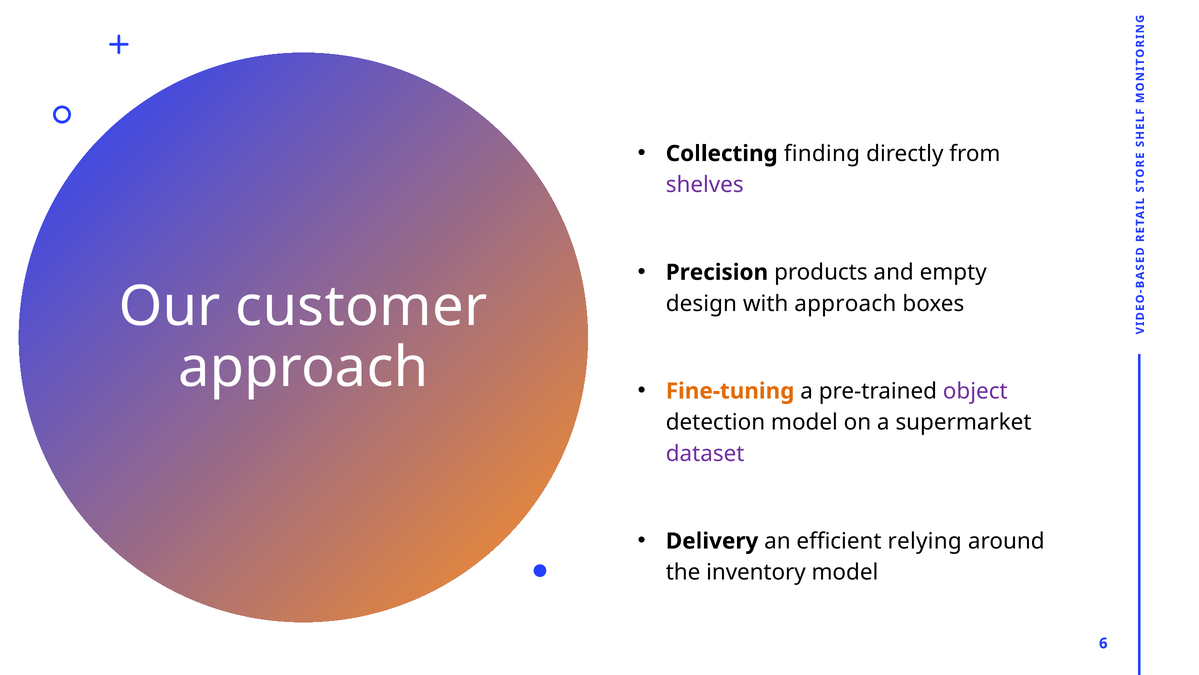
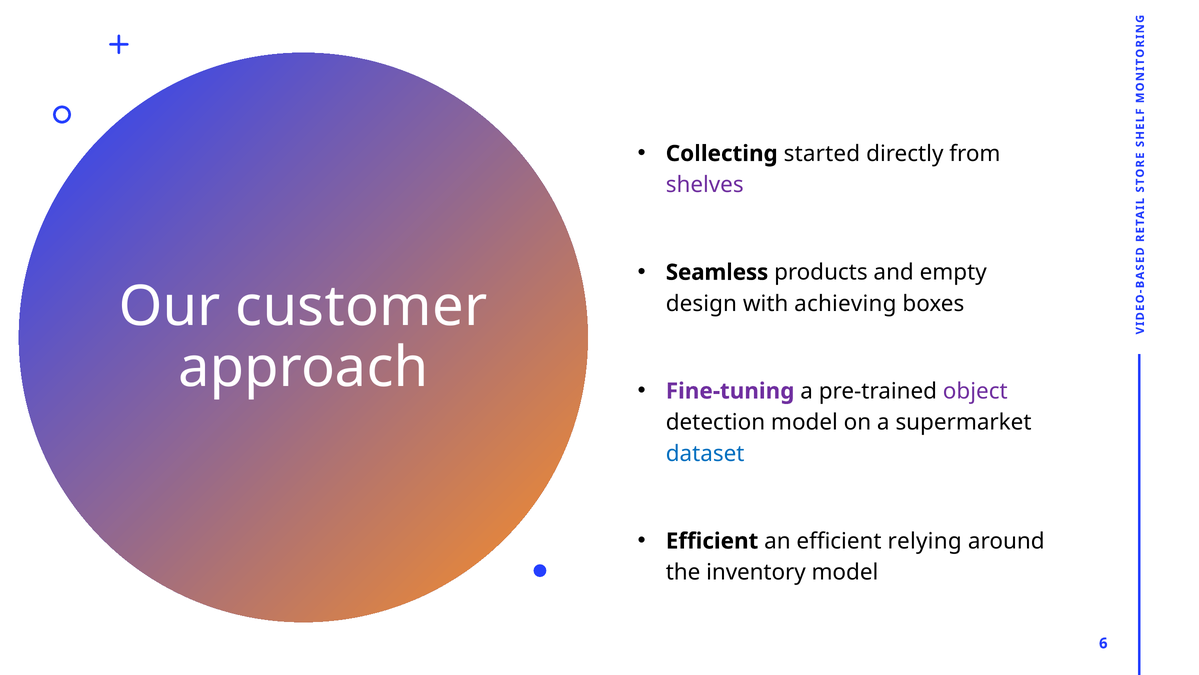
finding: finding -> started (822, 153)
Precision: Precision -> Seamless (717, 272)
with approach: approach -> achieving (845, 303)
Fine-tuning colour: orange -> purple (730, 391)
dataset colour: purple -> blue (705, 453)
Delivery: Delivery -> Efficient (712, 541)
